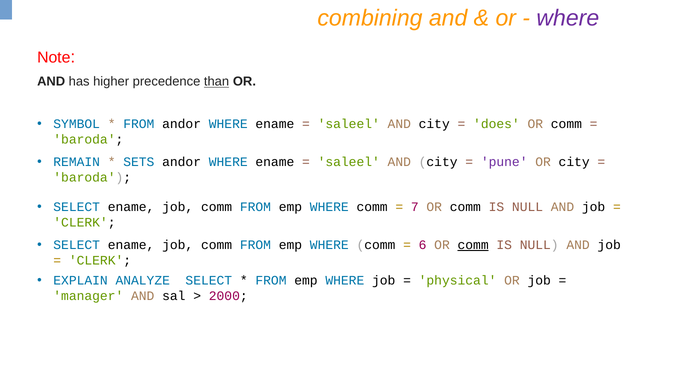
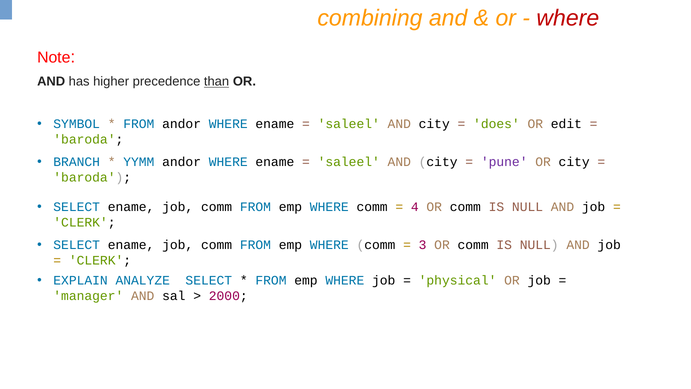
where colour: purple -> red (568, 18)
comm: comm -> edit (566, 124)
REMAIN: REMAIN -> BRANCH (77, 162)
SETS: SETS -> YYMM (139, 162)
7: 7 -> 4 (415, 207)
6: 6 -> 3 (423, 245)
comm underline: present -> none (473, 245)
